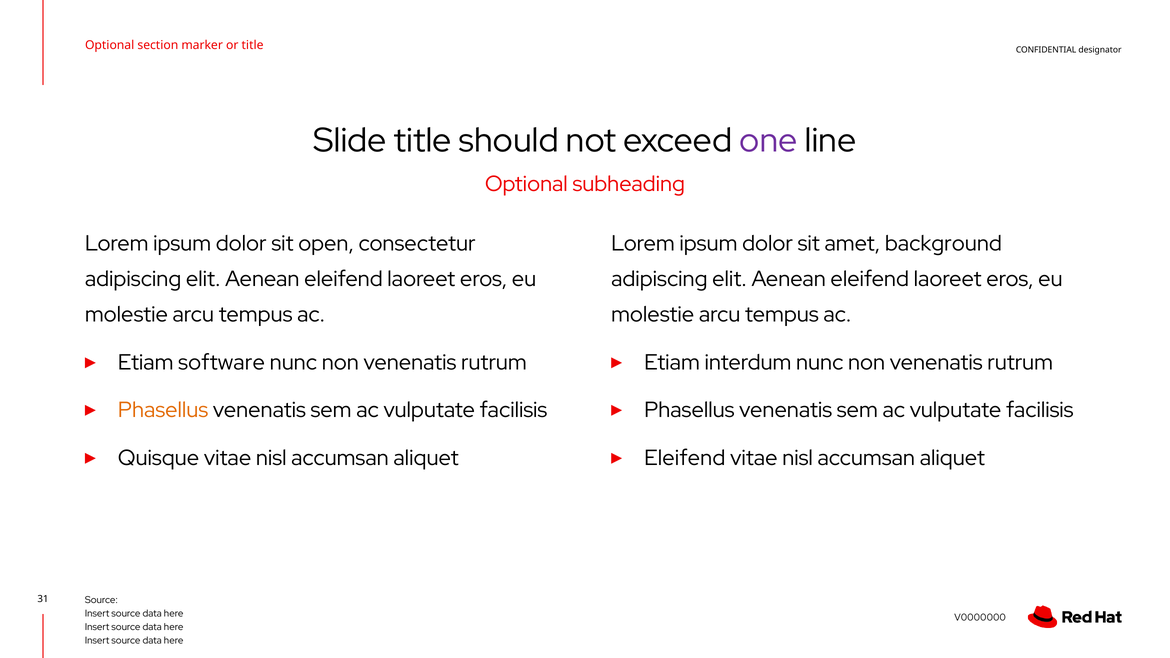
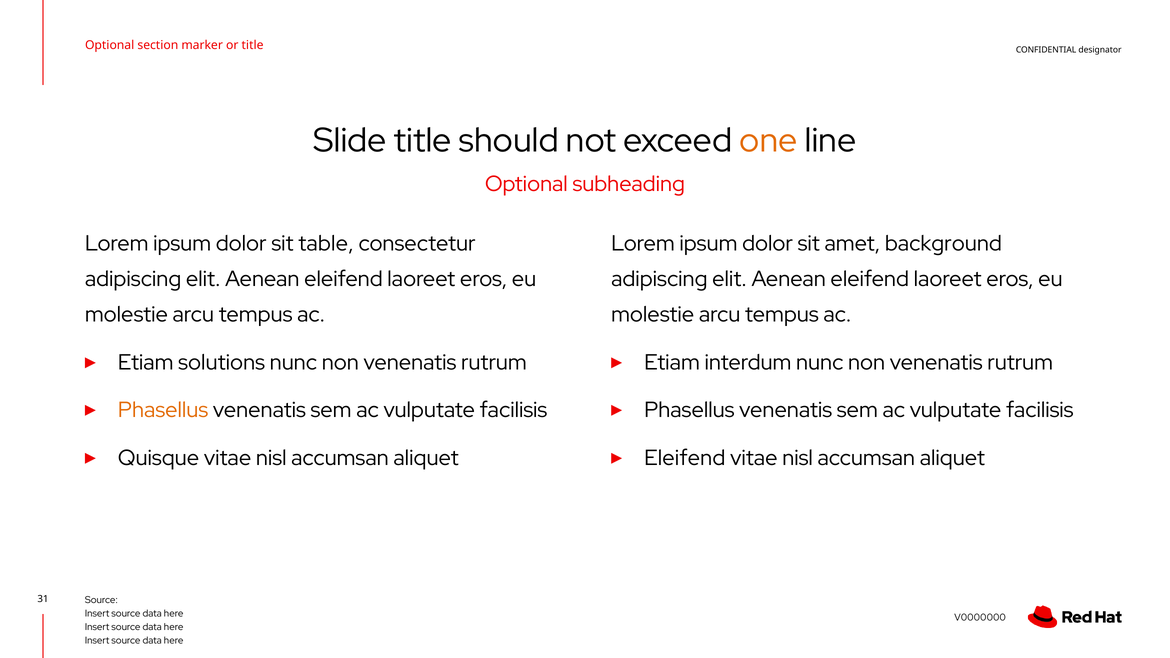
one colour: purple -> orange (769, 141)
open: open -> table (326, 244)
software: software -> solutions (222, 362)
